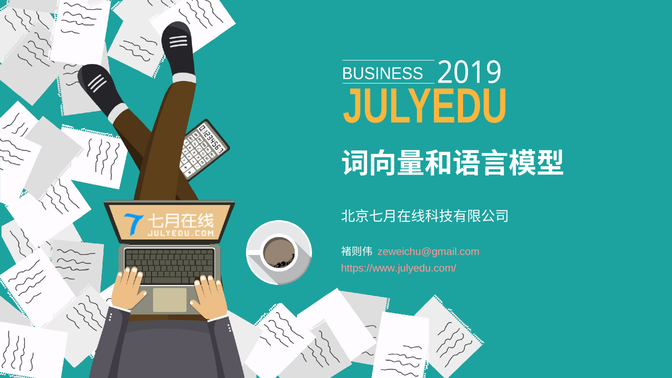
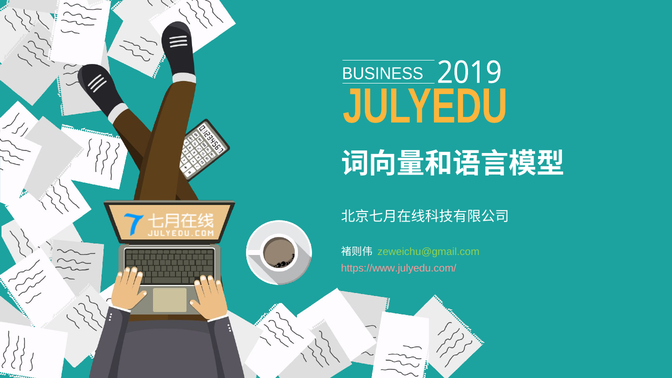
zeweichu@gmail.com colour: pink -> light green (428, 252)
